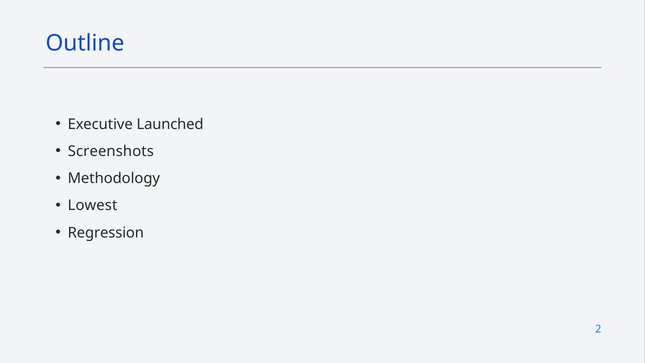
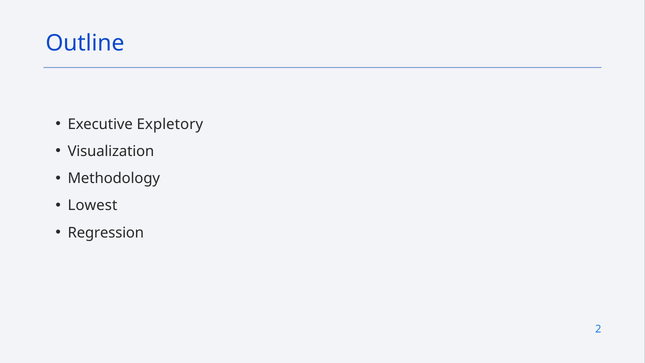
Launched: Launched -> Expletory (170, 124)
Screenshots: Screenshots -> Visualization (111, 151)
